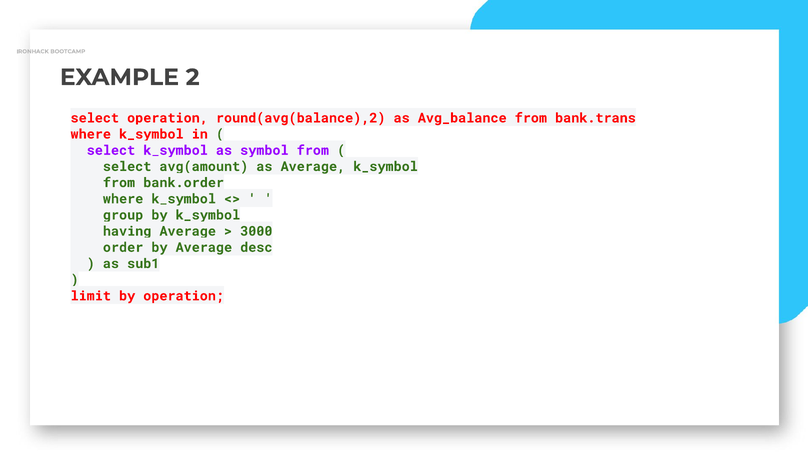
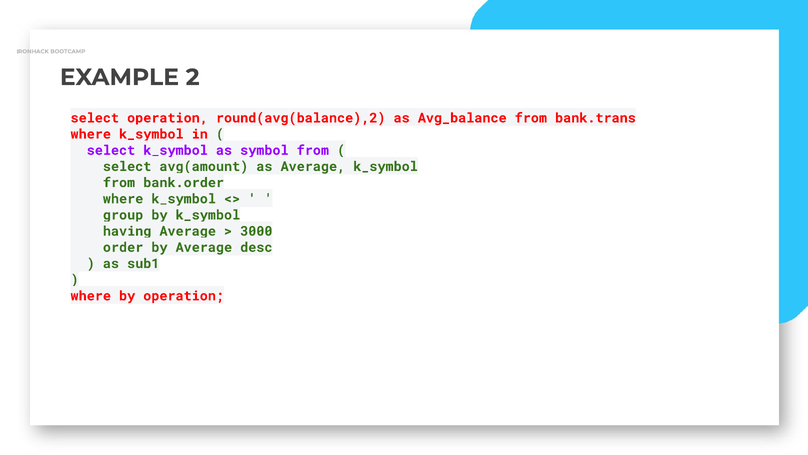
limit: limit -> where (91, 296)
